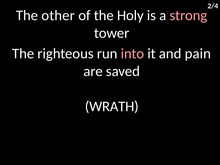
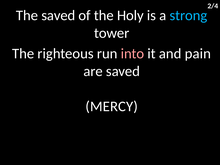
The other: other -> saved (58, 15)
strong colour: pink -> light blue (188, 15)
WRATH: WRATH -> MERCY (112, 106)
